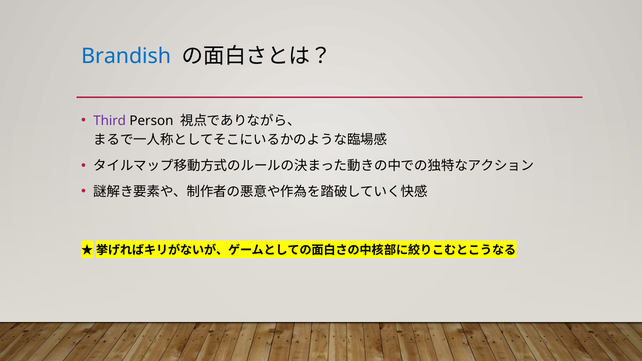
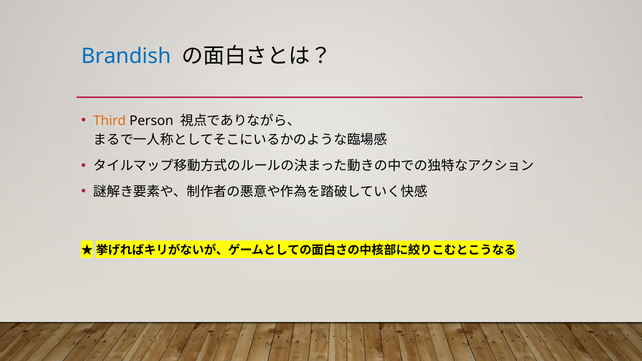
Third colour: purple -> orange (110, 121)
